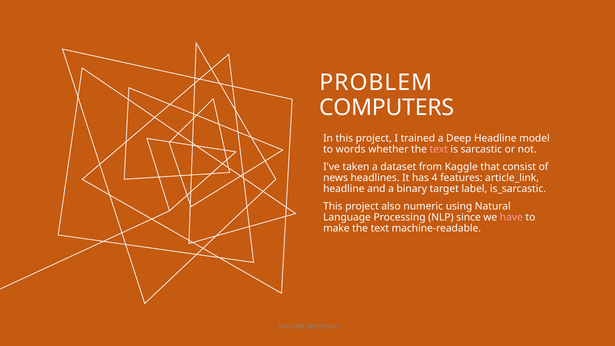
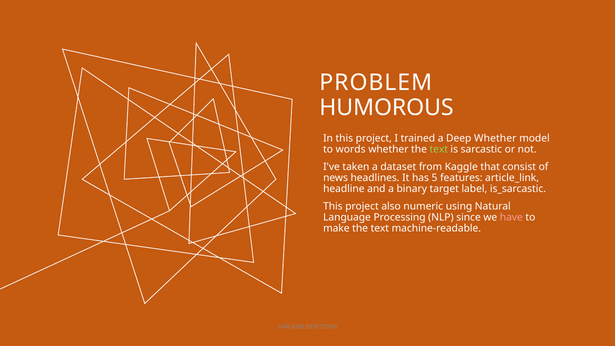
COMPUTERS: COMPUTERS -> HUMOROUS (386, 107)
Deep Headline: Headline -> Whether (495, 138)
text colour: pink -> light green (439, 149)
4: 4 -> 5 (435, 178)
